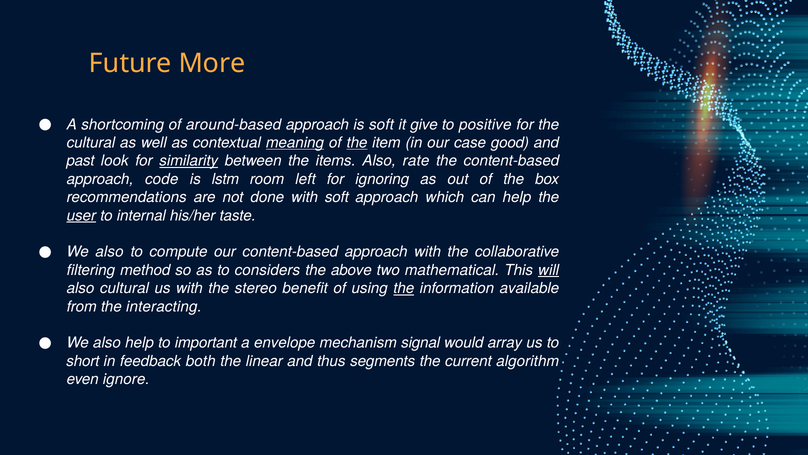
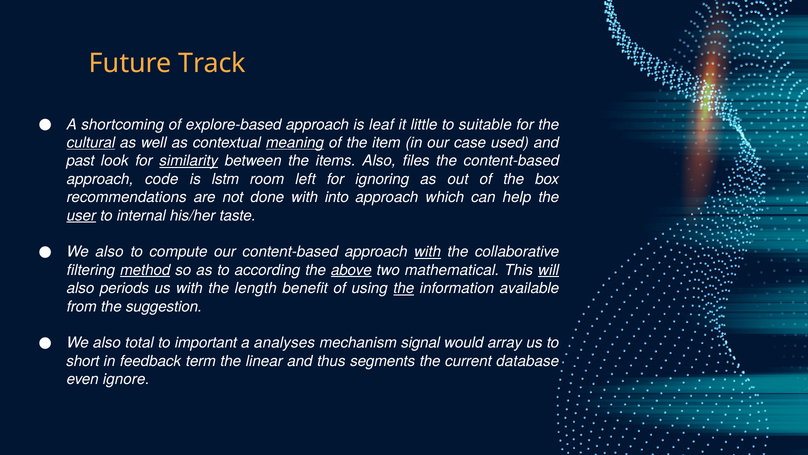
More: More -> Track (212, 63)
around-based: around-based -> explore-based (234, 124)
is soft: soft -> leaf (381, 124)
give: give -> little (424, 124)
positive: positive -> suitable (485, 124)
cultural underline: none -> present (91, 143)
the underline: present -> none (357, 143)
good: good -> used (510, 143)
rate: rate -> files (416, 161)
with soft: soft -> into (337, 197)
with underline: none -> present (428, 252)
method underline: none -> present (145, 270)
considers: considers -> according (267, 270)
above underline: none -> present (351, 270)
also cultural: cultural -> periods (124, 288)
stereo: stereo -> length (256, 288)
interacting: interacting -> suggestion (164, 306)
also help: help -> total (140, 343)
envelope: envelope -> analyses (285, 343)
both: both -> term (201, 361)
algorithm: algorithm -> database (528, 361)
